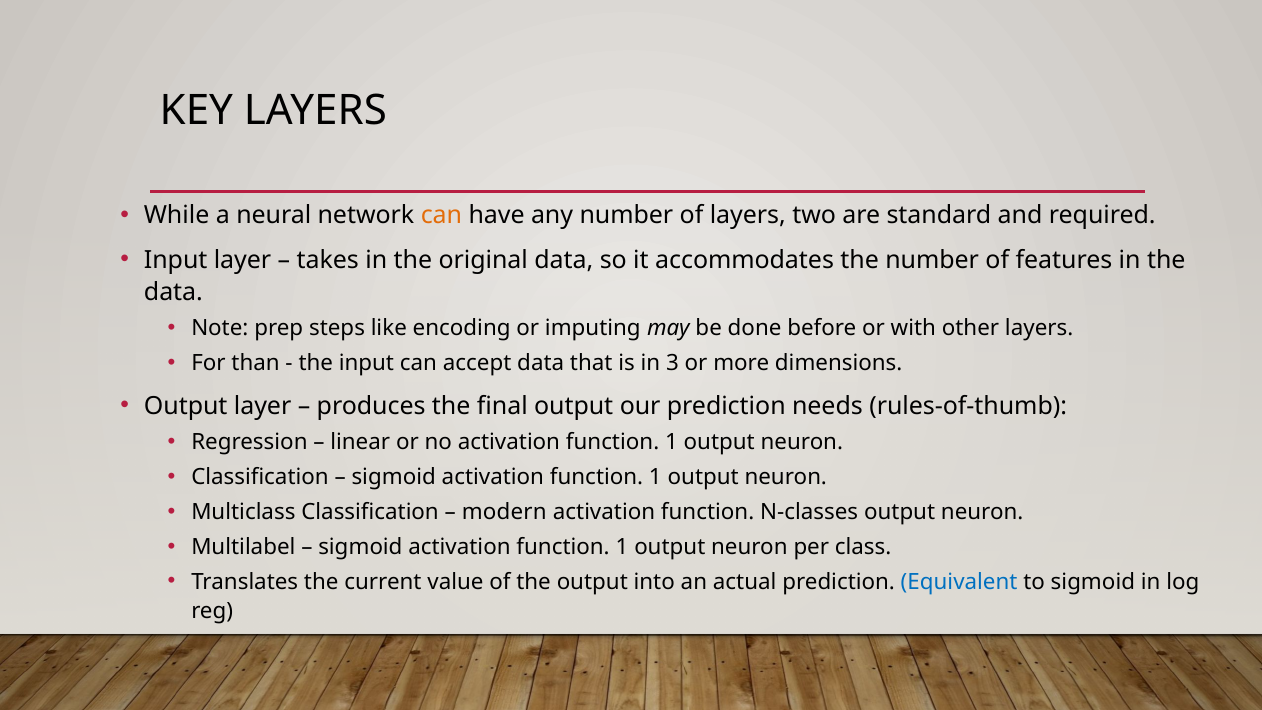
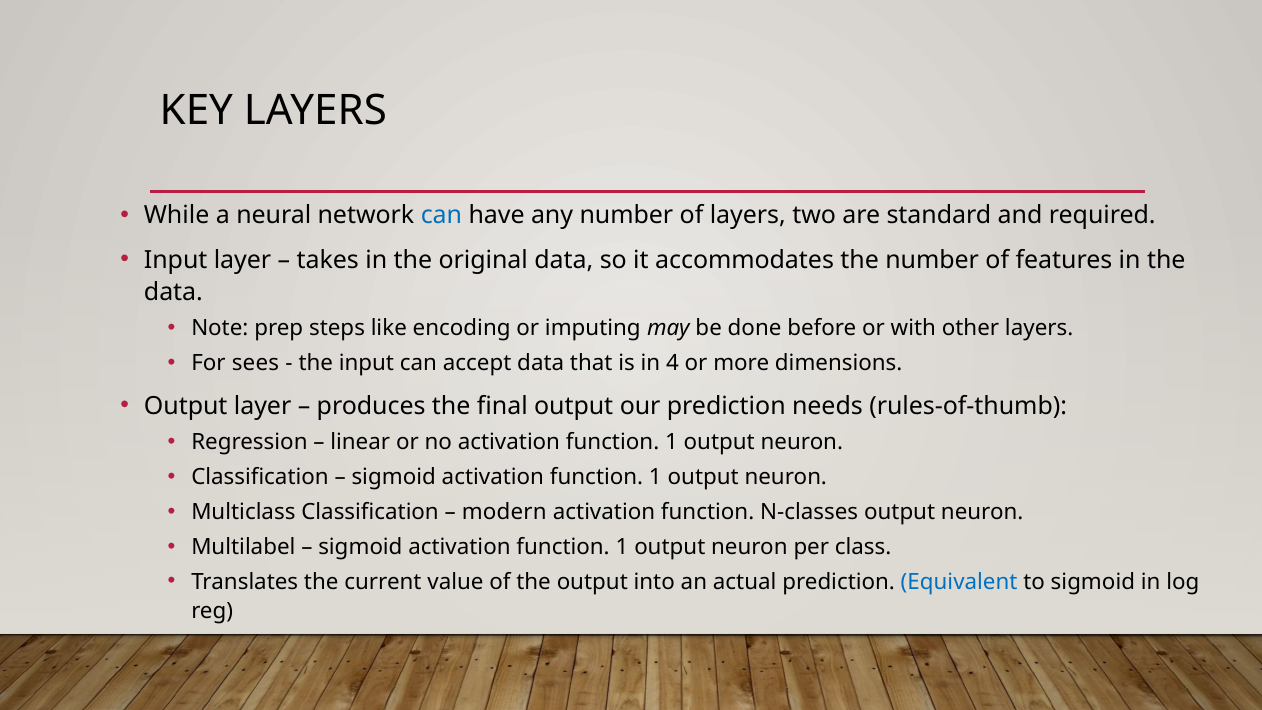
can colour: orange -> blue (441, 216)
than: than -> sees (255, 363)
3: 3 -> 4 (672, 363)
